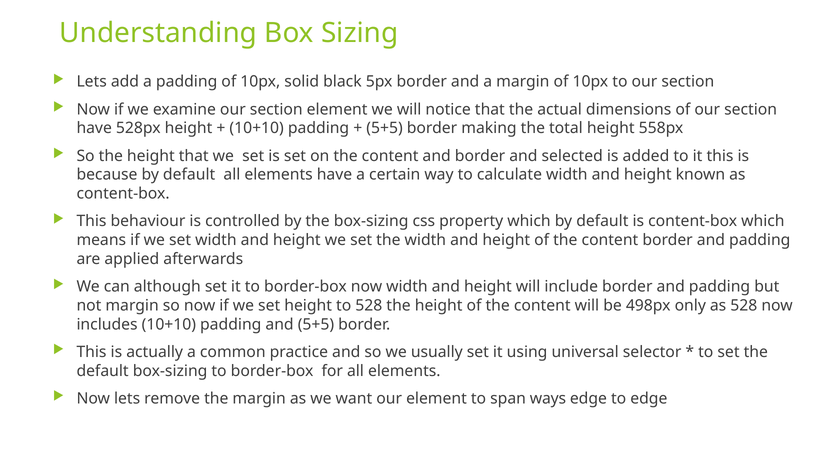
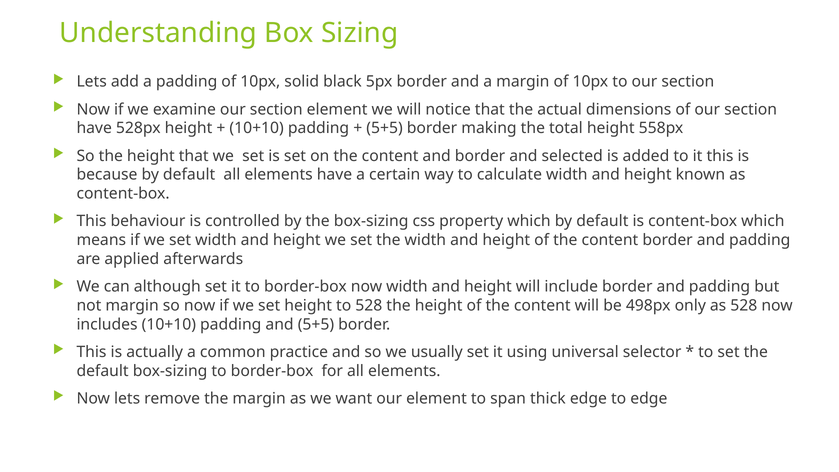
ways: ways -> thick (548, 398)
